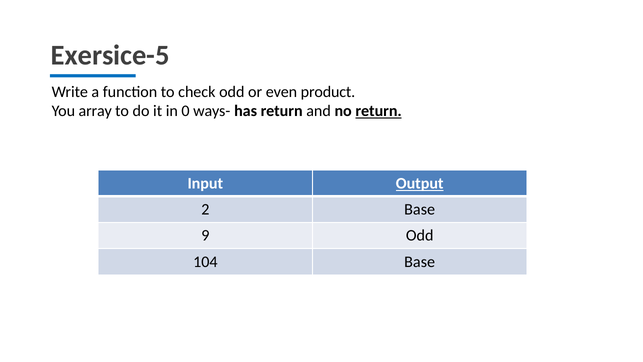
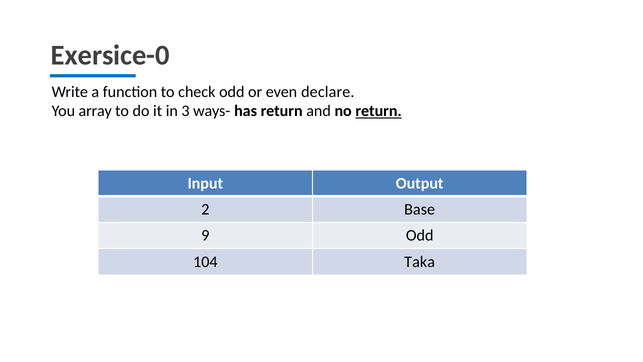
Exersice-5: Exersice-5 -> Exersice-0 (110, 55)
product: product -> declare (328, 92)
0: 0 -> 3 (186, 111)
Output underline: present -> none (420, 183)
104 Base: Base -> Taka (420, 262)
